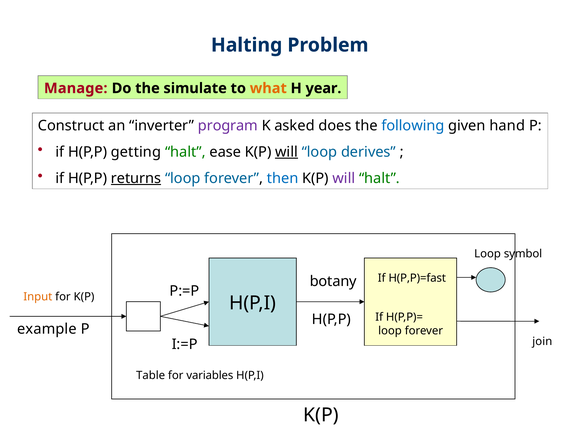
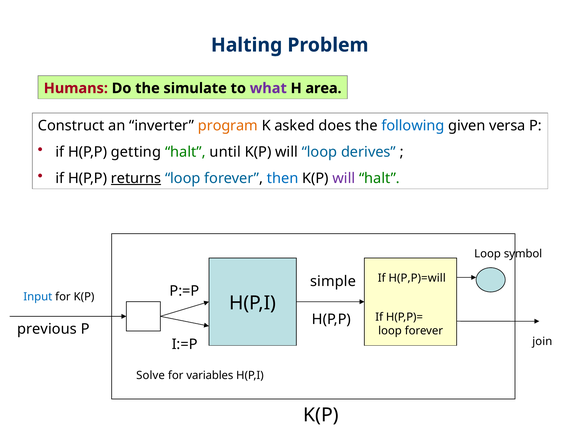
Manage: Manage -> Humans (76, 88)
what colour: orange -> purple (268, 88)
year: year -> area (323, 88)
program colour: purple -> orange (228, 125)
hand: hand -> versa (507, 125)
ease: ease -> until (225, 152)
will underline: present -> none (287, 152)
H(P,P)=fast: H(P,P)=fast -> H(P,P)=will (417, 278)
botany: botany -> simple (333, 281)
Input colour: orange -> blue (38, 296)
example: example -> previous (47, 328)
Table: Table -> Solve (151, 375)
